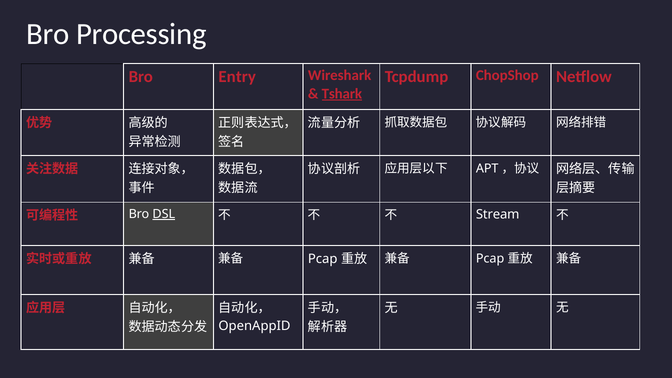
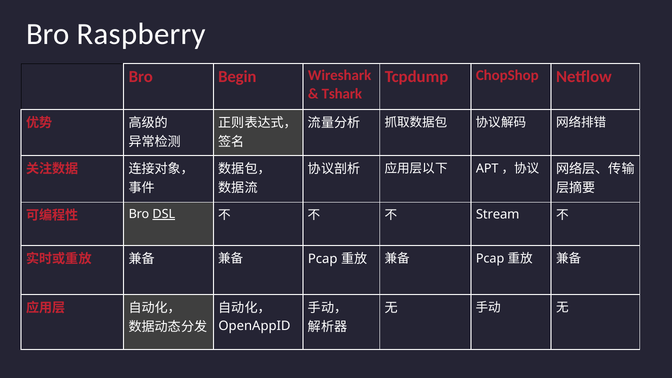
Processing: Processing -> Raspberry (141, 34)
Entry: Entry -> Begin (237, 77)
Tshark underline: present -> none (342, 94)
